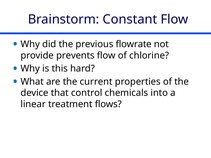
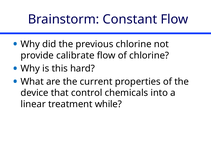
previous flowrate: flowrate -> chlorine (134, 44)
prevents: prevents -> calibrate (75, 56)
flows: flows -> while (108, 104)
